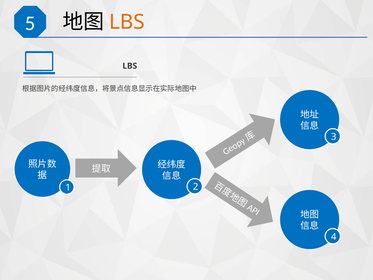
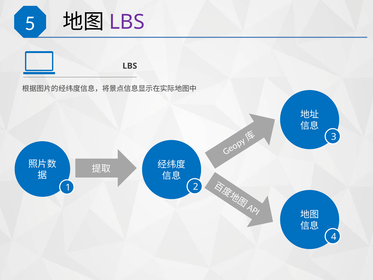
LBS colour: orange -> purple (127, 22)
